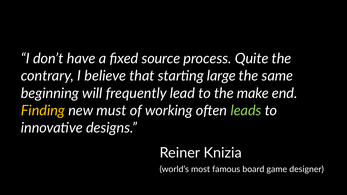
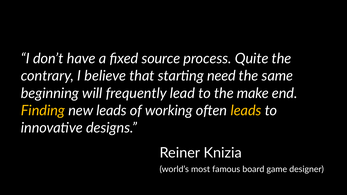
large: large -> need (221, 76)
new must: must -> leads (112, 111)
leads colour: light green -> yellow (246, 111)
